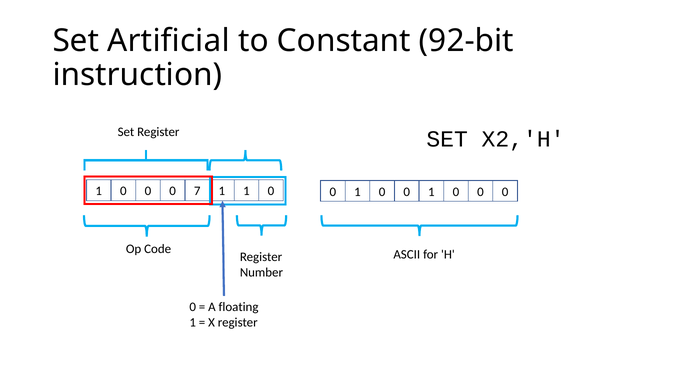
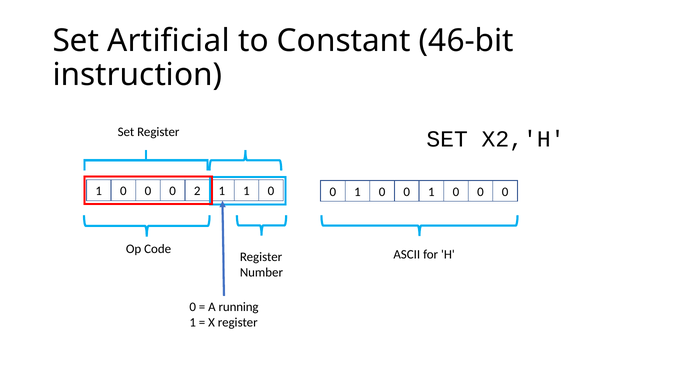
92-bit: 92-bit -> 46-bit (466, 41)
7: 7 -> 2 (197, 191)
floating: floating -> running (239, 307)
